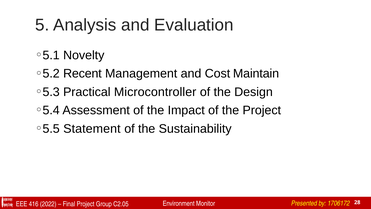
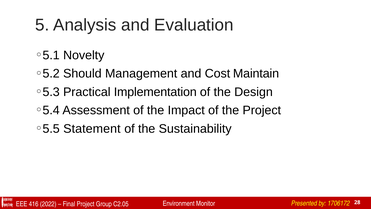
Recent: Recent -> Should (82, 73)
Microcontroller: Microcontroller -> Implementation (155, 92)
